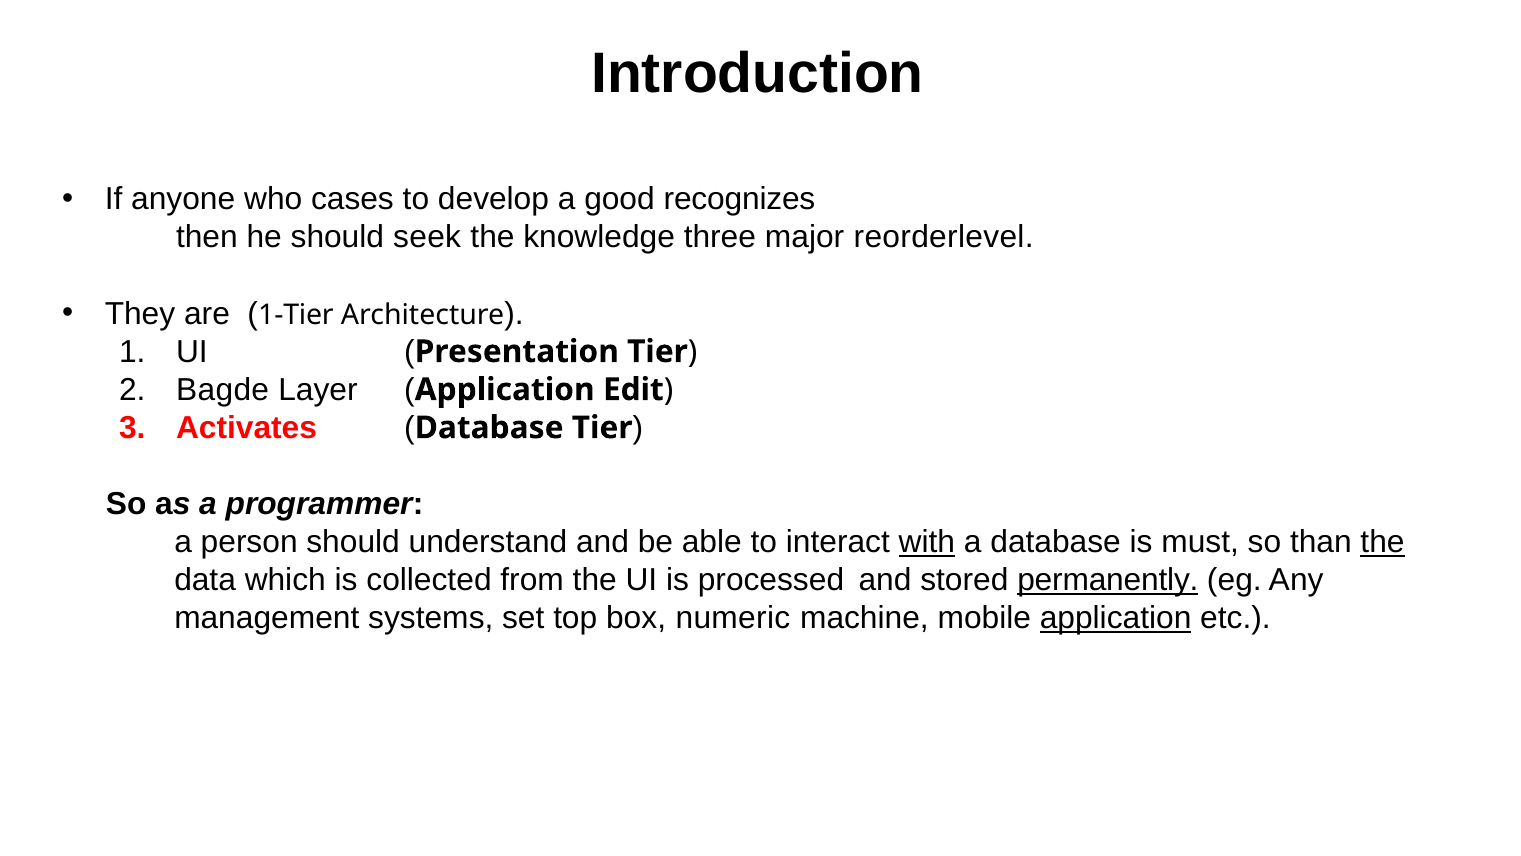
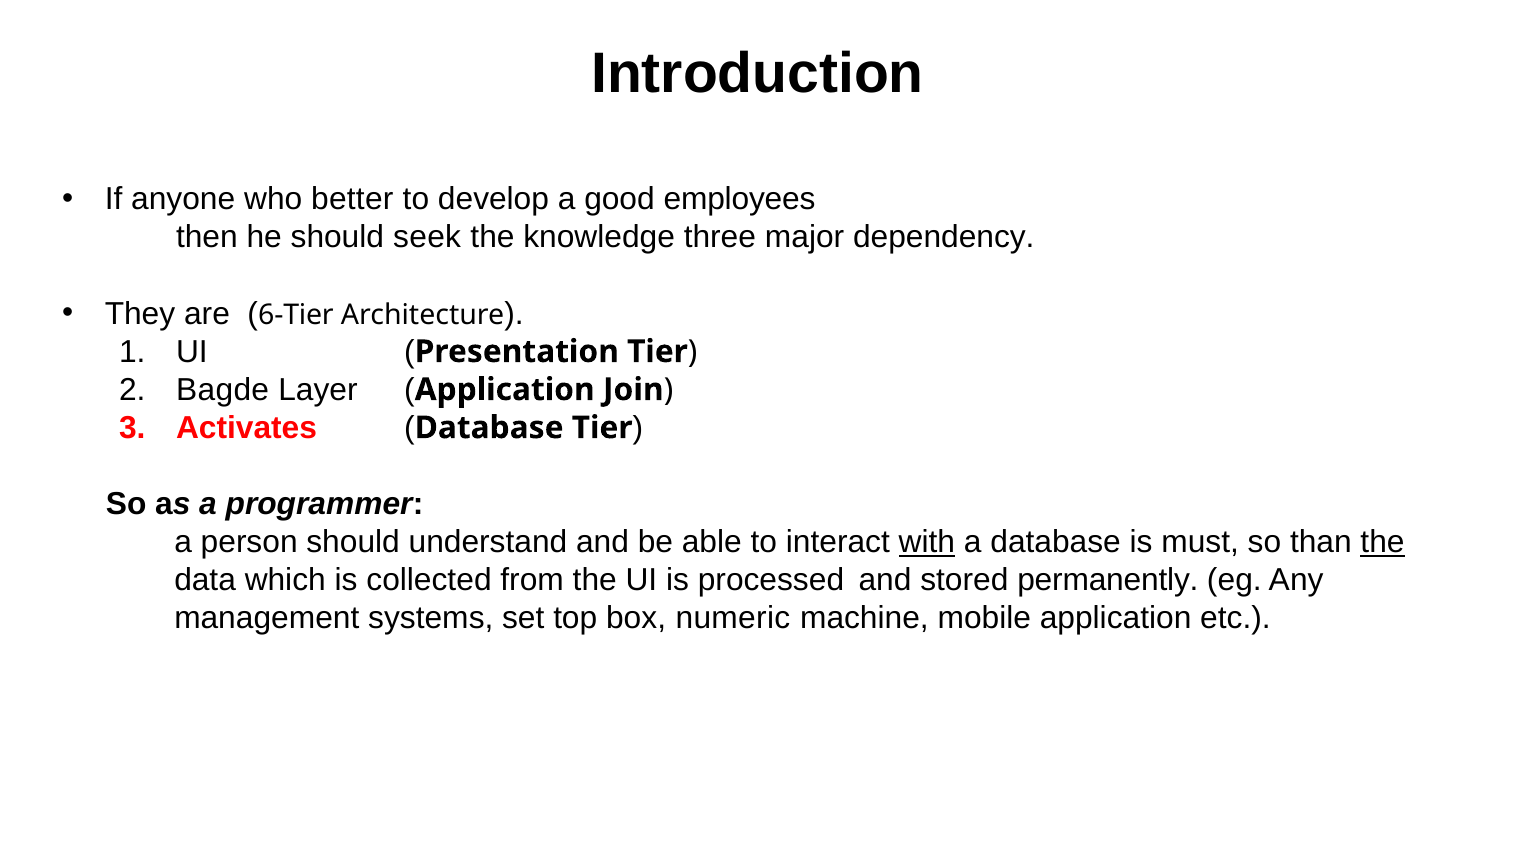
cases: cases -> better (352, 199)
recognizes: recognizes -> employees (740, 199)
reorderlevel: reorderlevel -> dependency (944, 237)
1-Tier: 1-Tier -> 6-Tier (296, 314)
Edit: Edit -> Join (633, 389)
permanently underline: present -> none (1108, 580)
application underline: present -> none (1116, 618)
